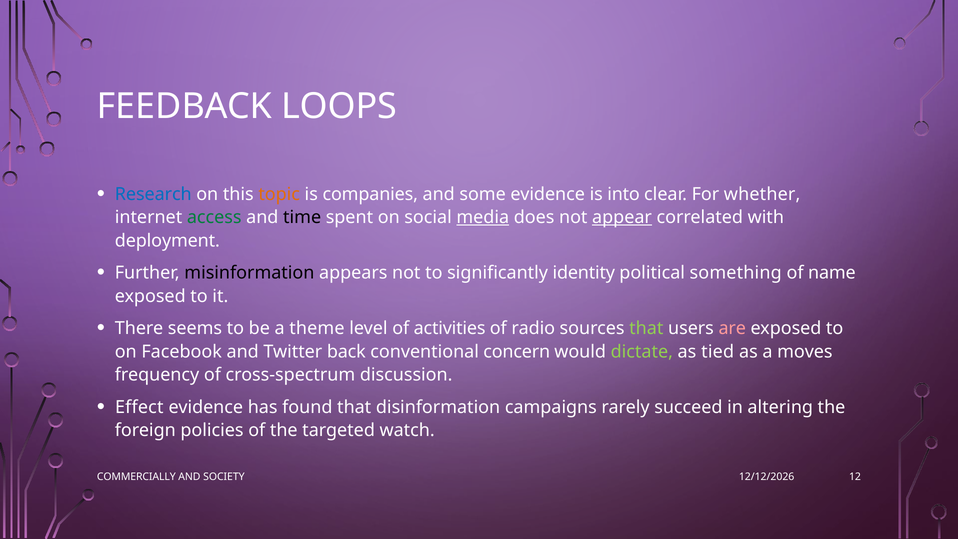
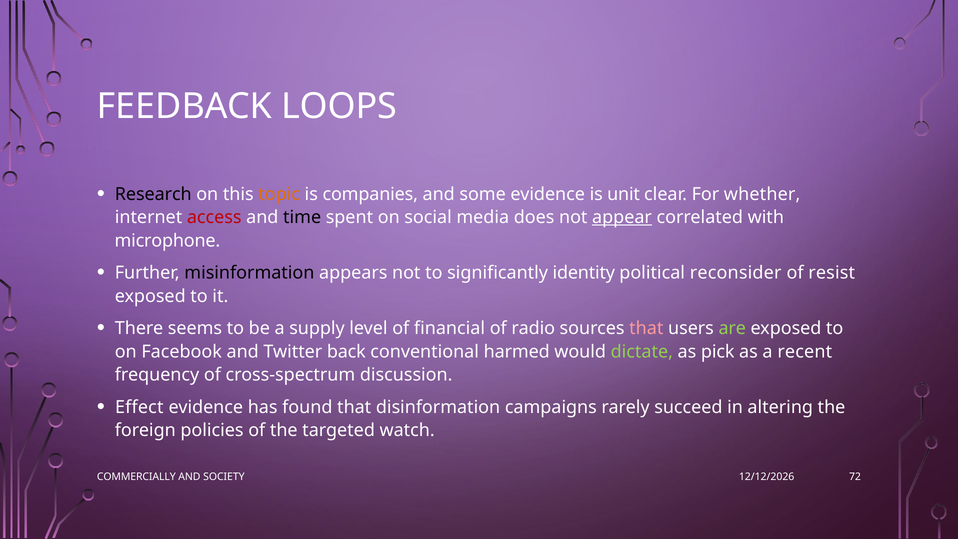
Research colour: blue -> black (153, 194)
into: into -> unit (624, 194)
access colour: green -> red (214, 217)
media underline: present -> none (483, 217)
deployment: deployment -> microphone (167, 241)
something: something -> reconsider (736, 273)
name: name -> resist (832, 273)
theme: theme -> supply (317, 328)
activities: activities -> financial (450, 328)
that colour: light green -> pink (646, 328)
are colour: pink -> light green (732, 328)
concern: concern -> harmed (517, 352)
tied: tied -> pick (718, 352)
moves: moves -> recent (805, 352)
12: 12 -> 72 (855, 477)
